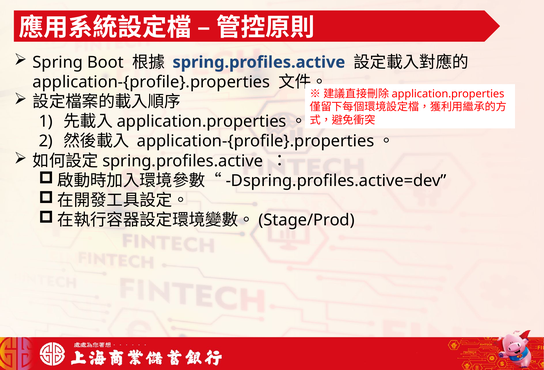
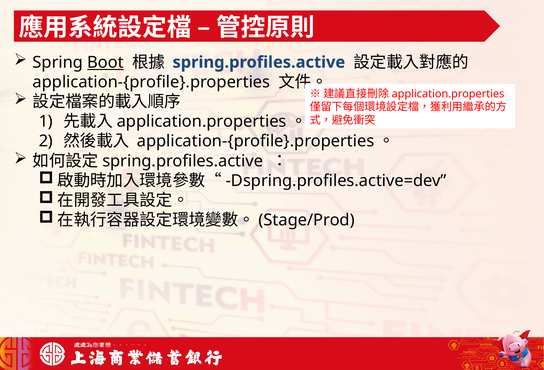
Boot underline: none -> present (106, 62)
